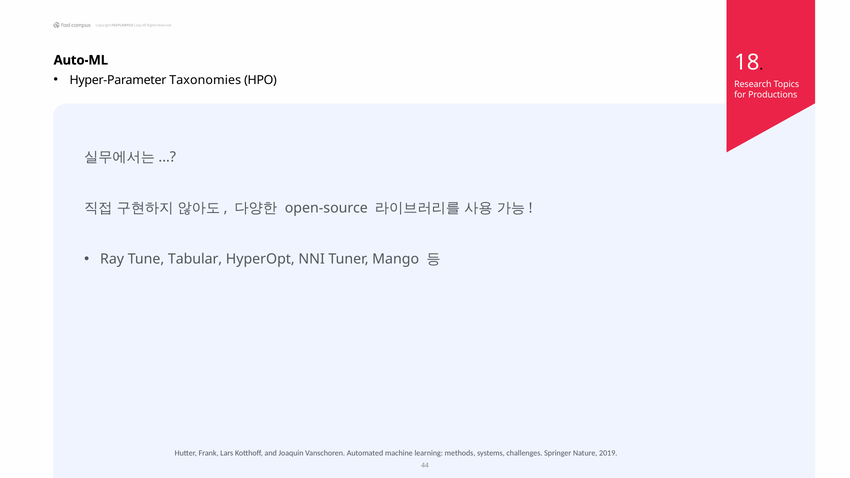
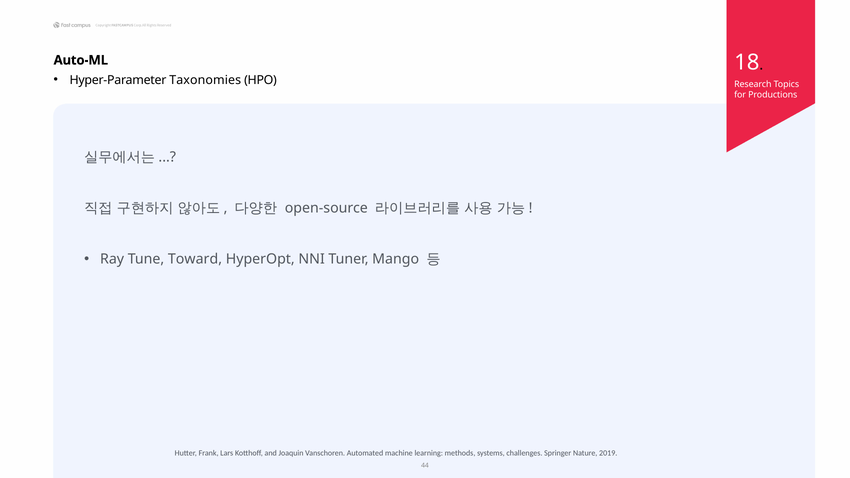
Tabular: Tabular -> Toward (195, 259)
